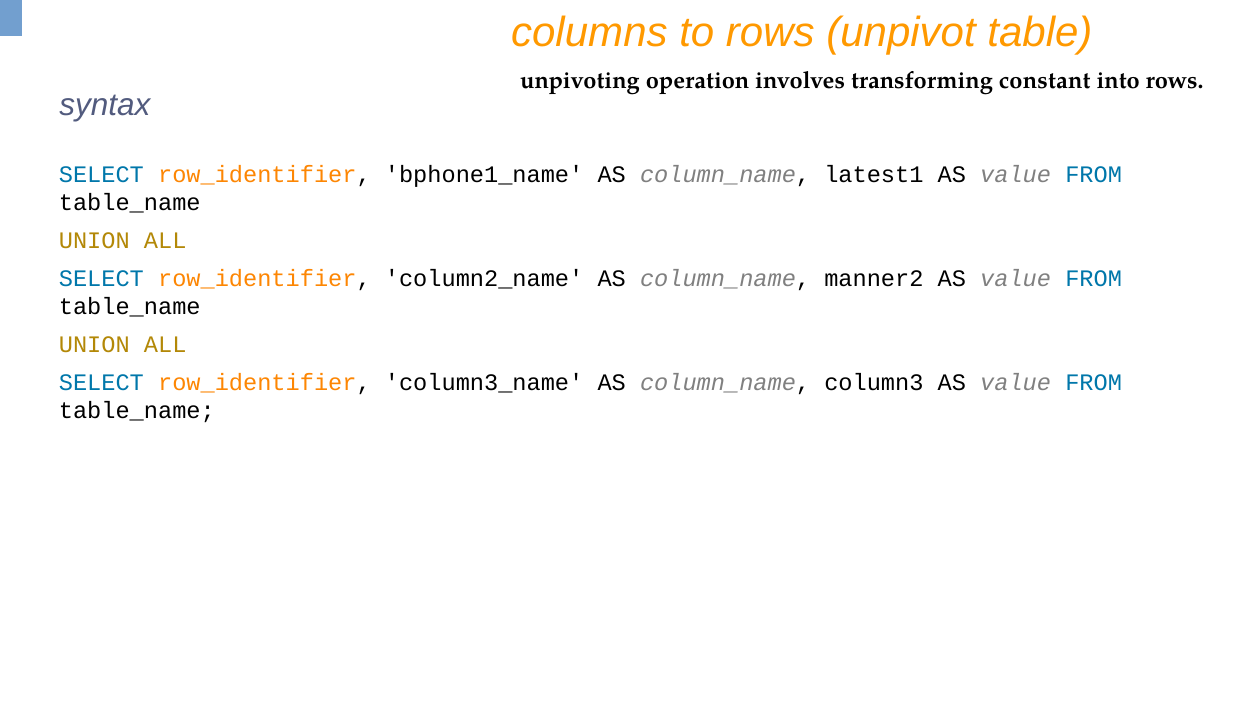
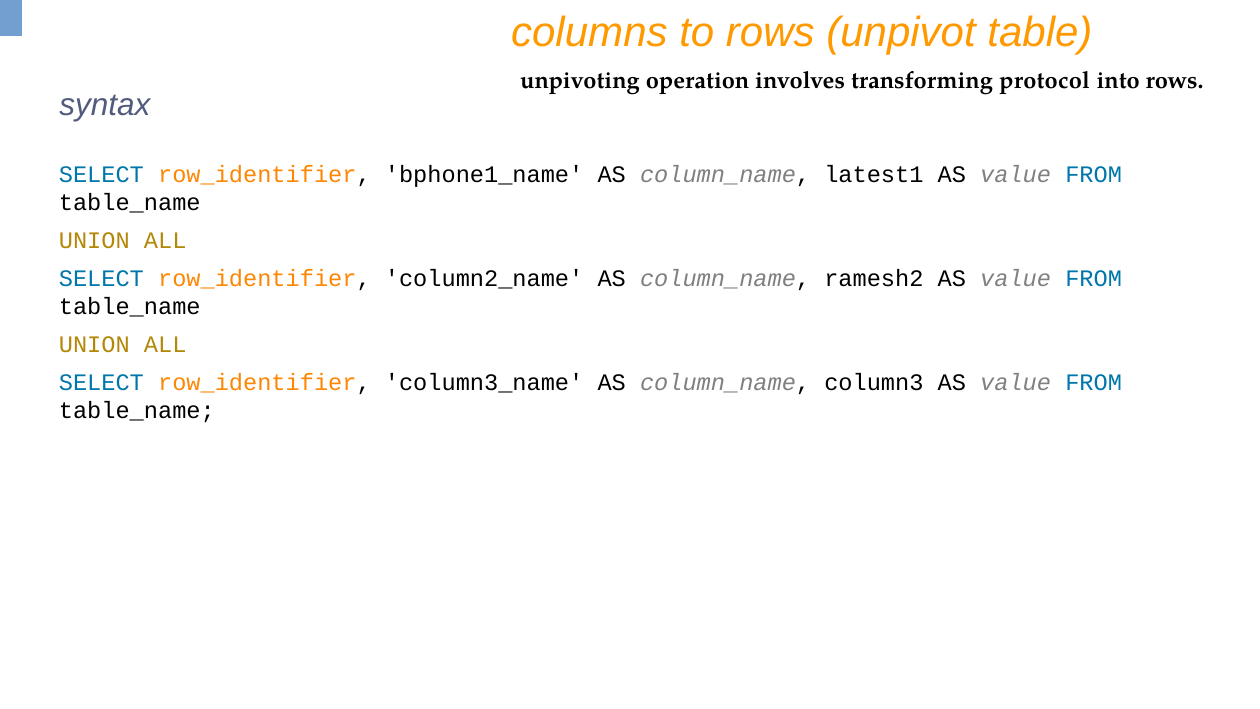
constant: constant -> protocol (1045, 80)
manner2: manner2 -> ramesh2 (874, 278)
